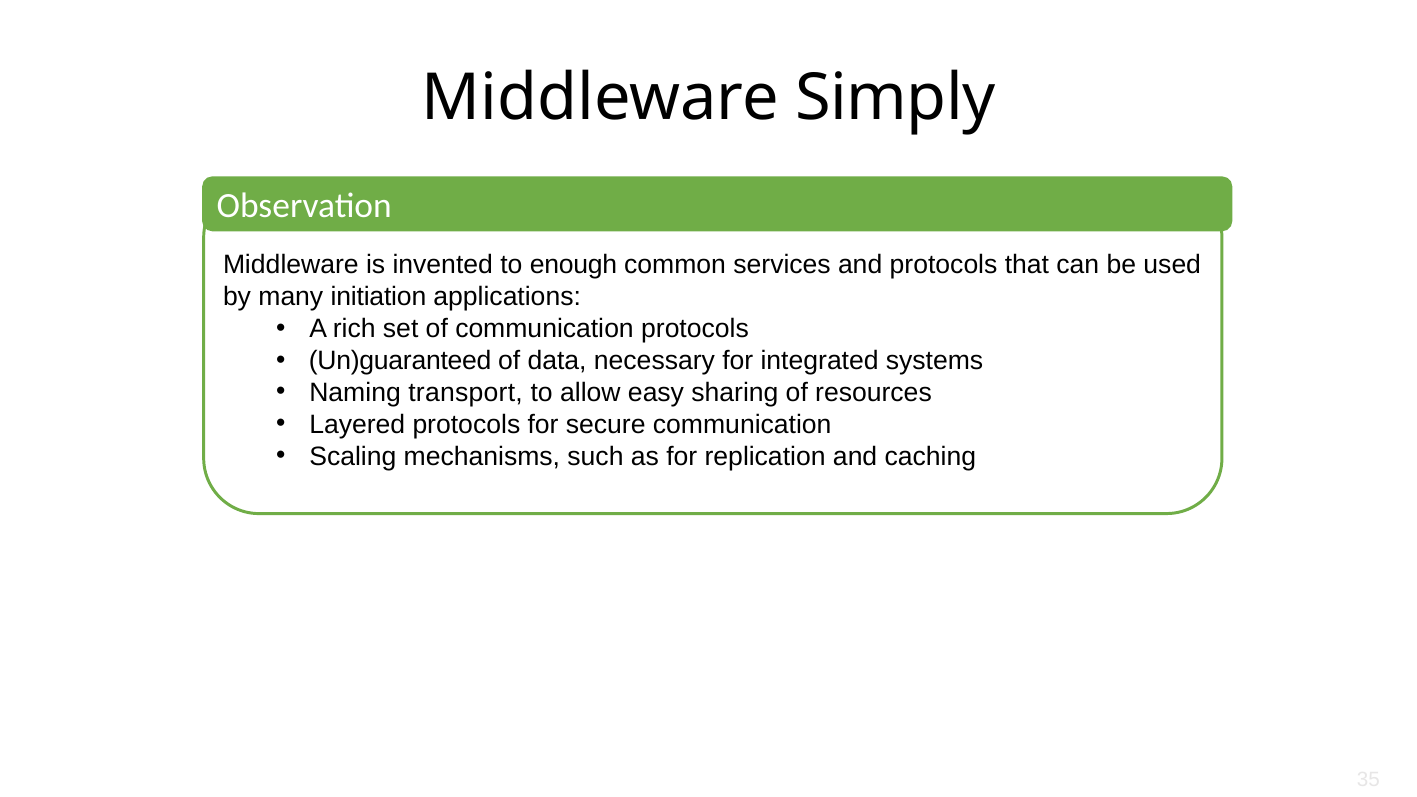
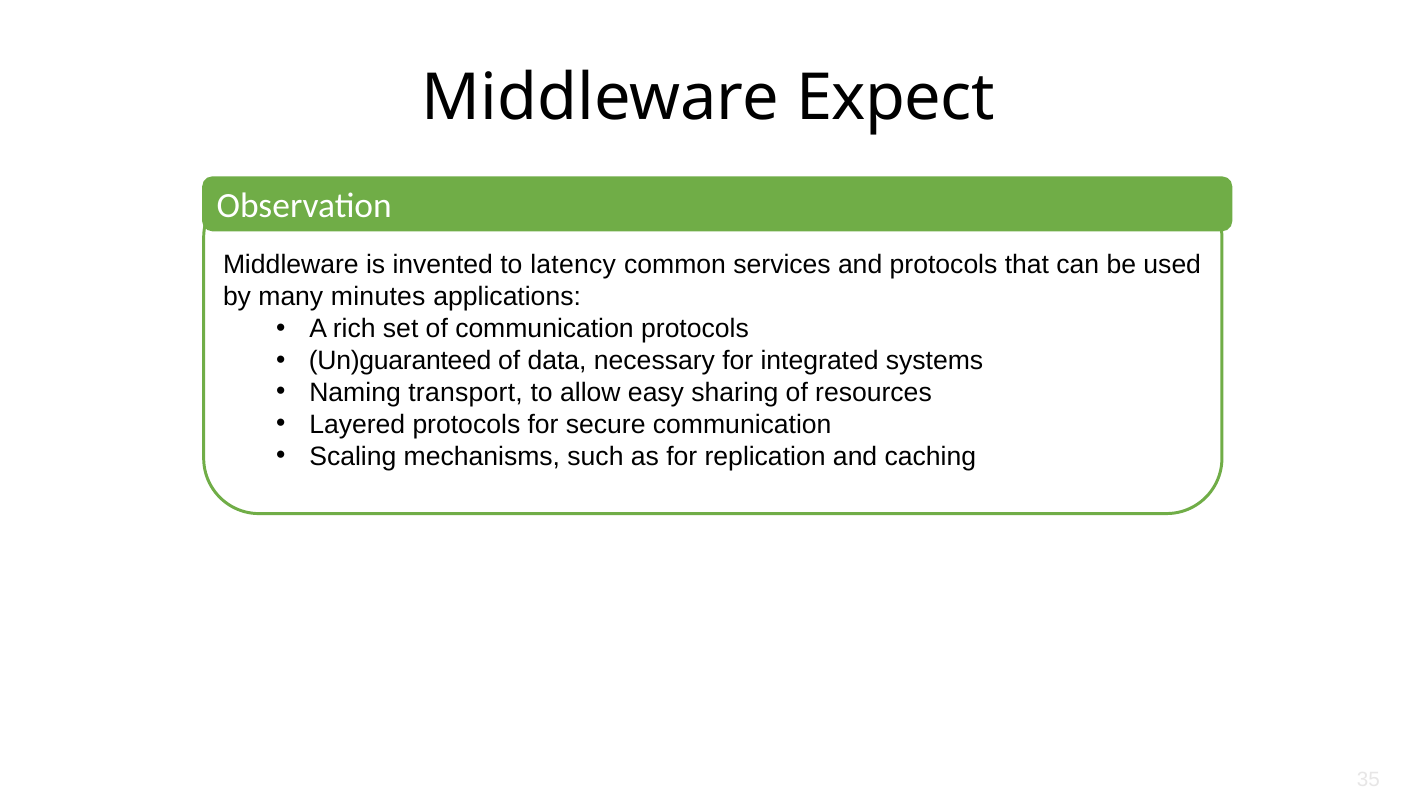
Simply: Simply -> Expect (895, 98)
enough: enough -> latency (573, 265)
initiation: initiation -> minutes (378, 297)
